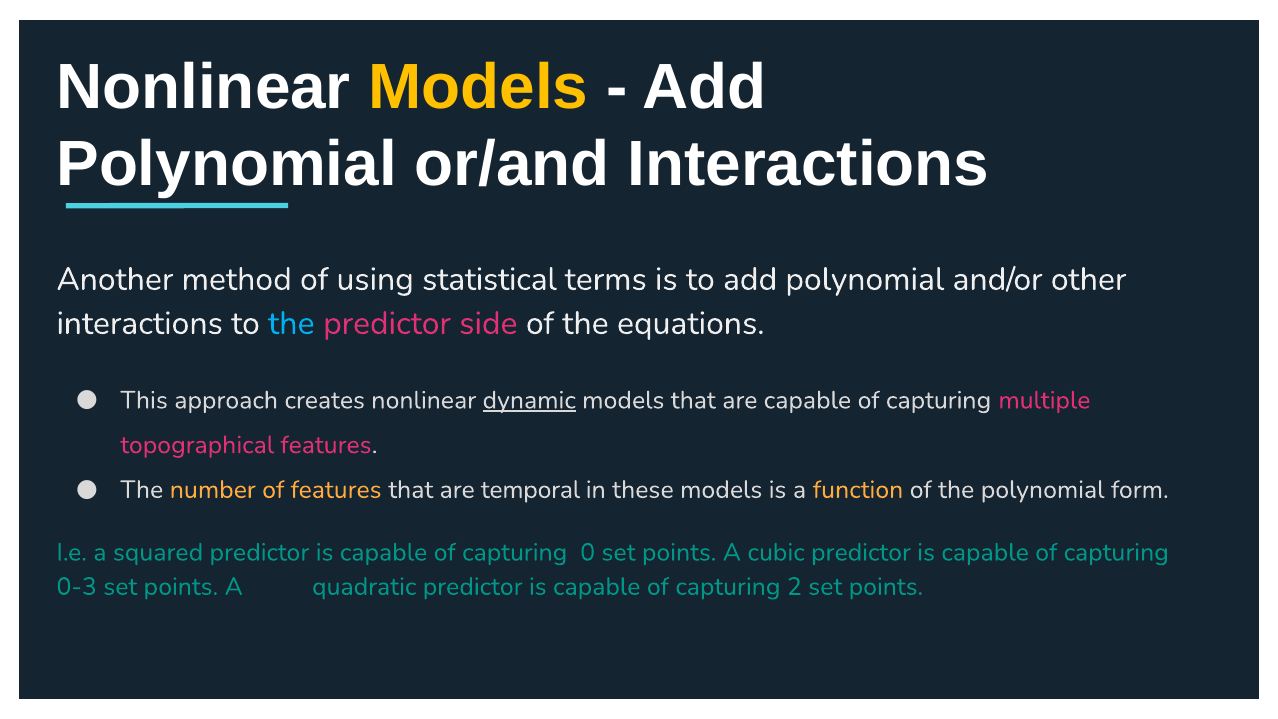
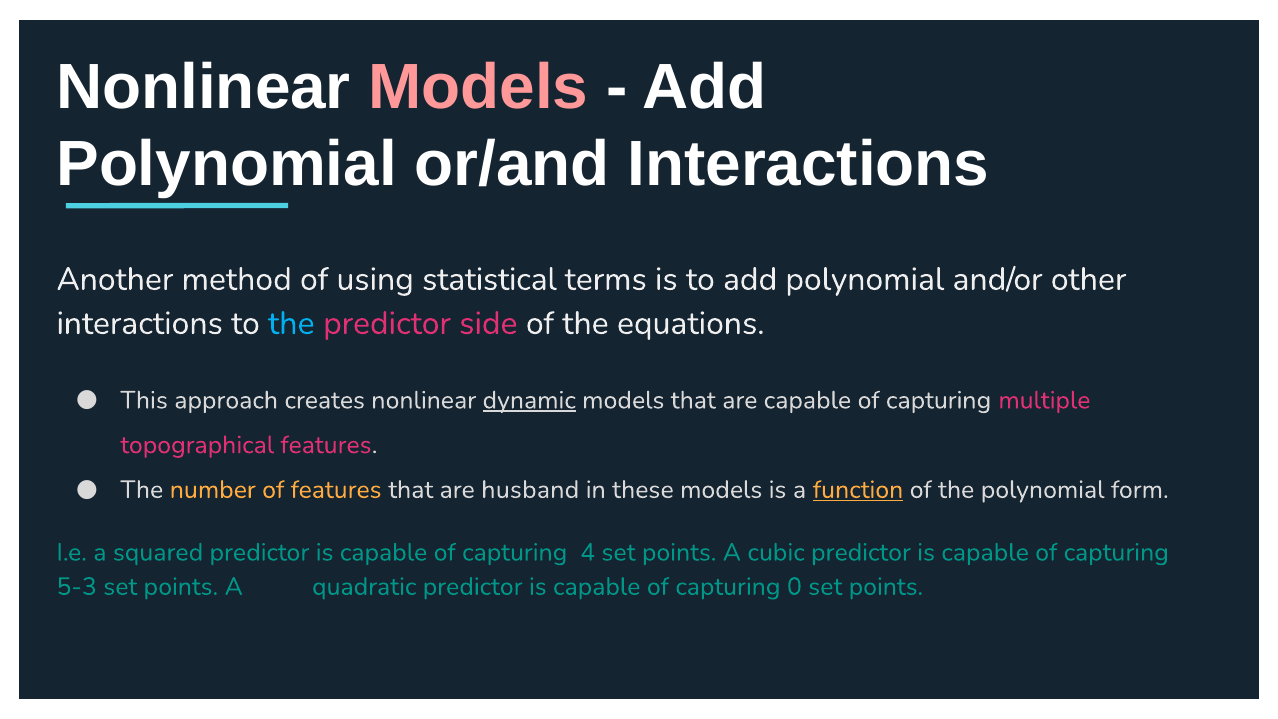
Models colour: yellow -> pink (478, 87)
temporal: temporal -> husband (530, 490)
function underline: none -> present (858, 490)
0: 0 -> 4 (588, 552)
0-3: 0-3 -> 5-3 (77, 587)
2: 2 -> 0 (794, 587)
